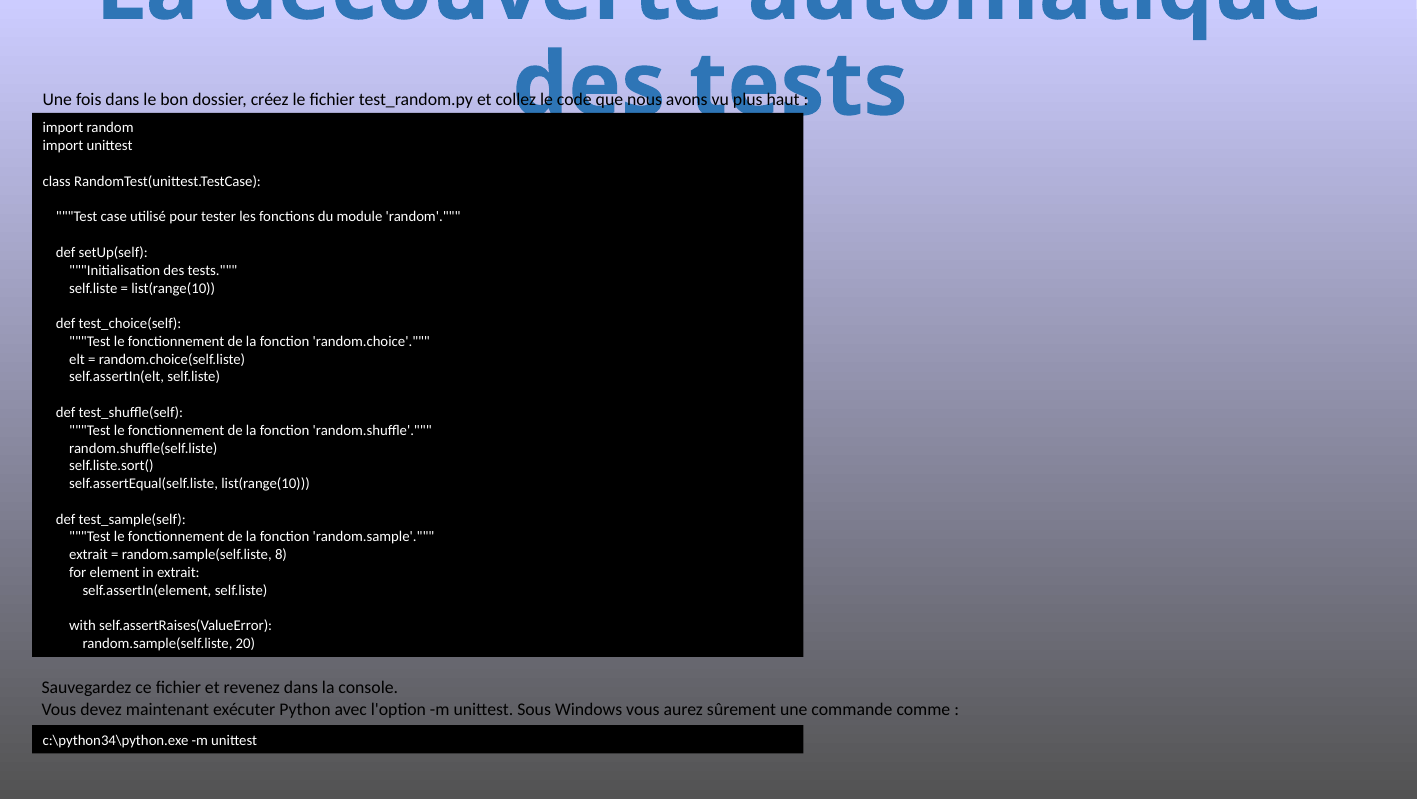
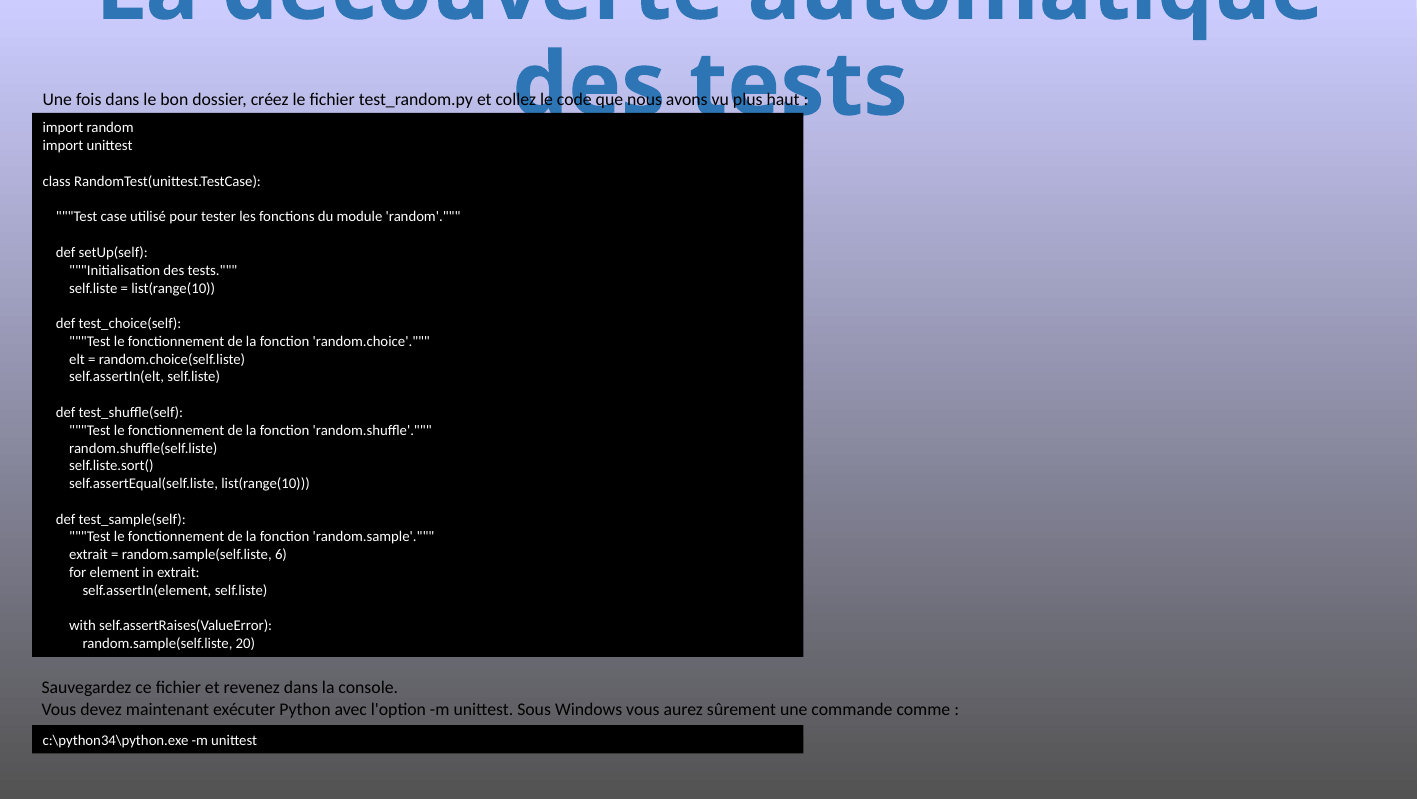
8: 8 -> 6 (281, 555)
